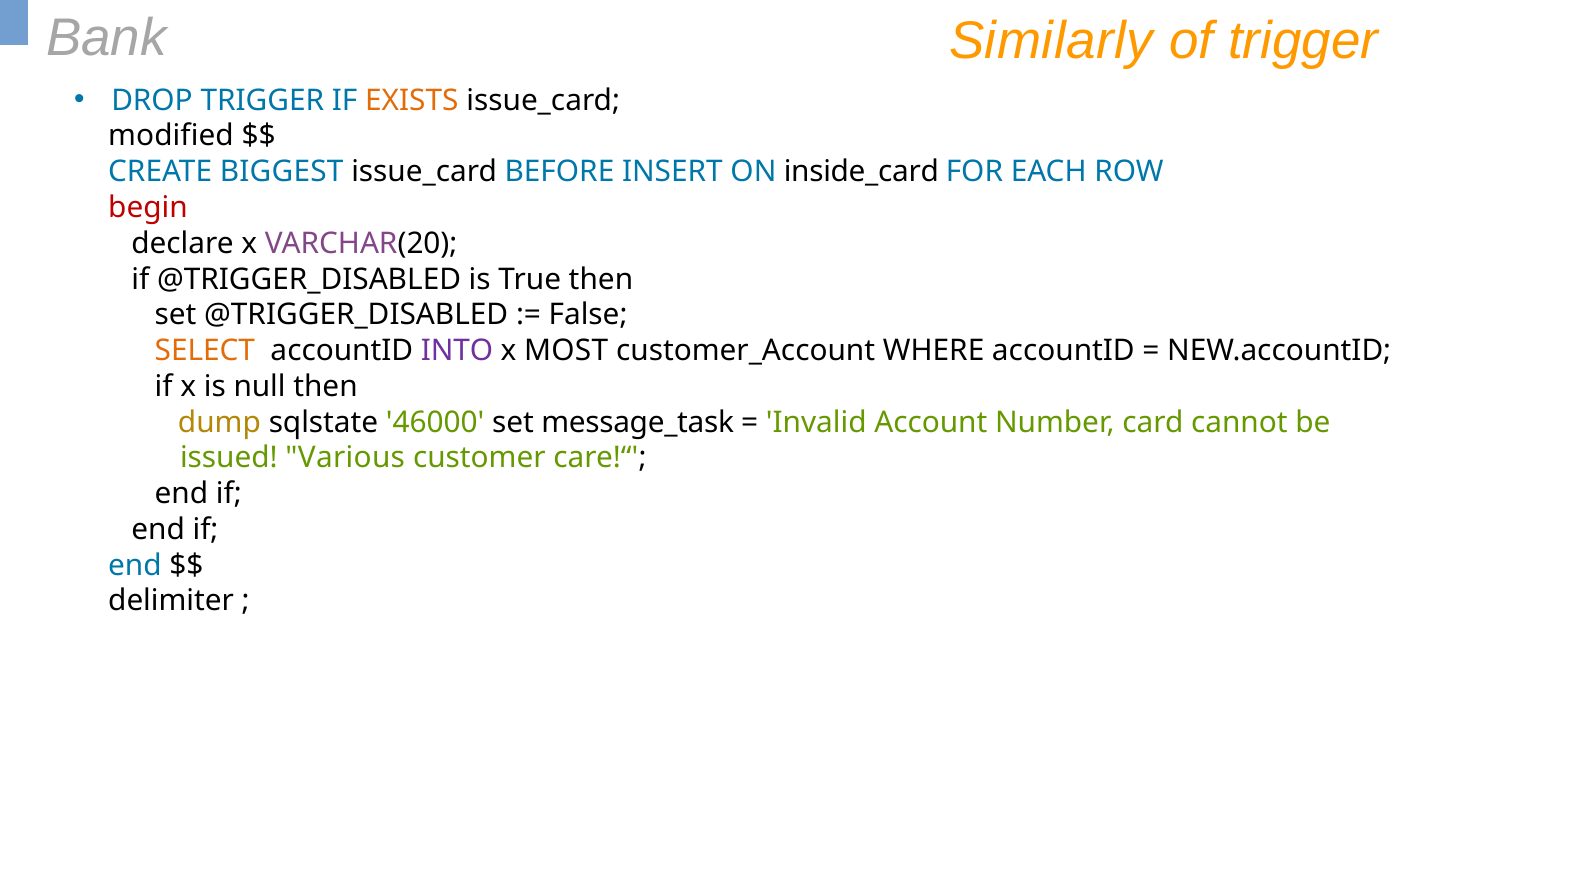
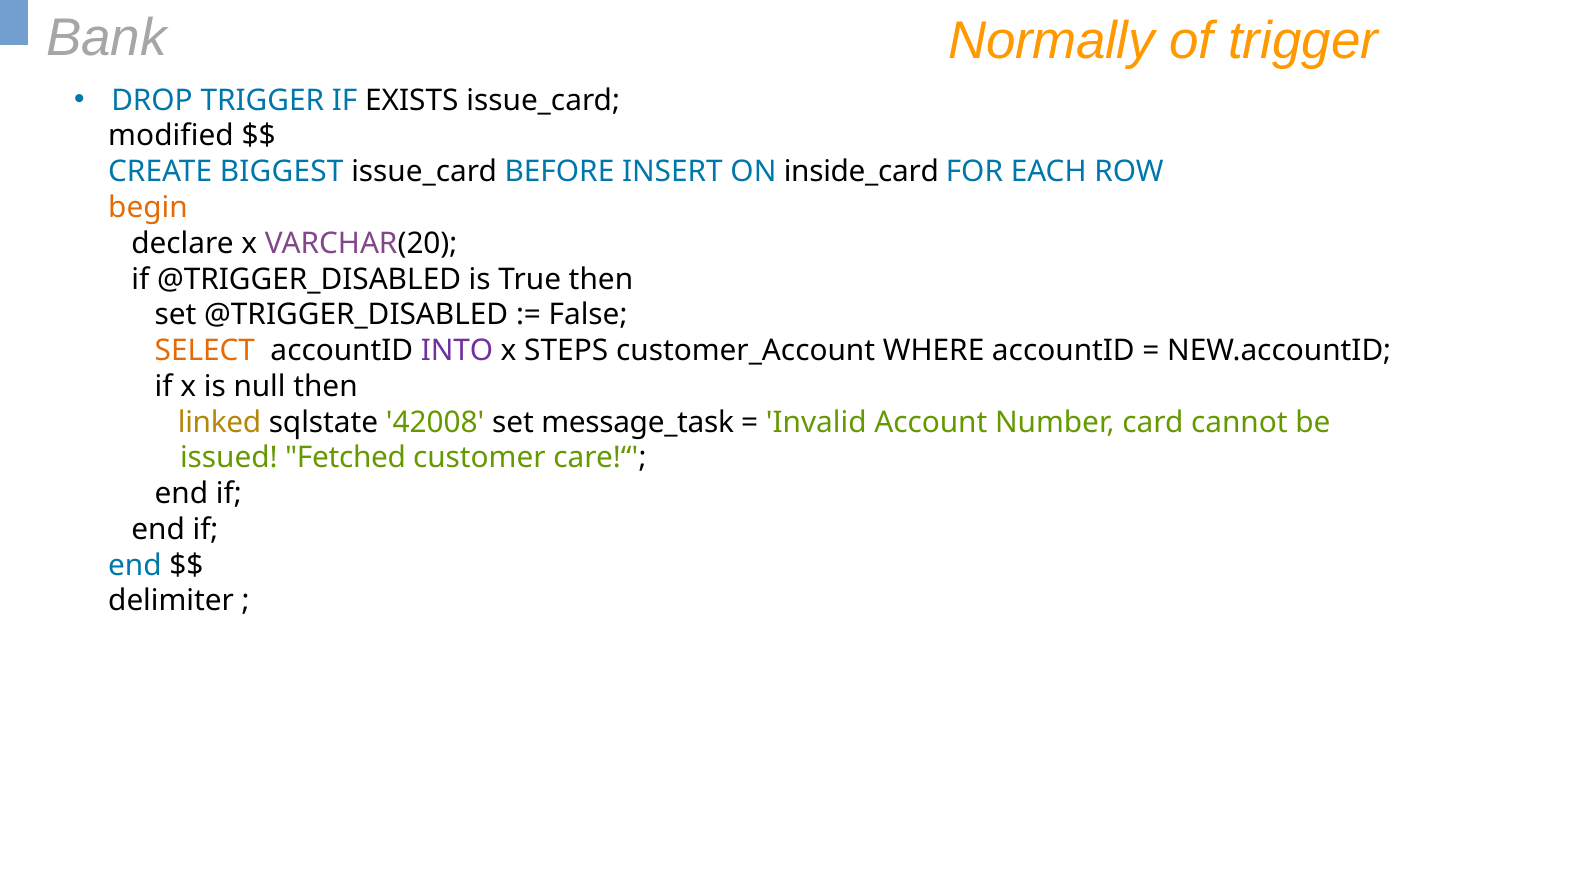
Similarly: Similarly -> Normally (1052, 41)
EXISTS colour: orange -> black (412, 100)
begin colour: red -> orange (148, 208)
MOST: MOST -> STEPS (566, 351)
dump: dump -> linked (220, 422)
46000: 46000 -> 42008 (435, 422)
Various: Various -> Fetched (346, 458)
